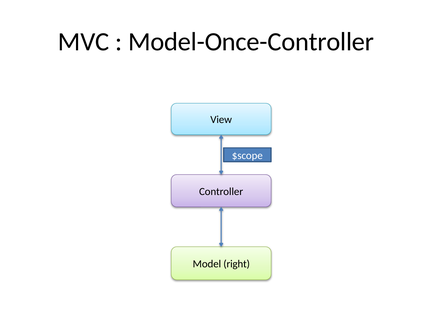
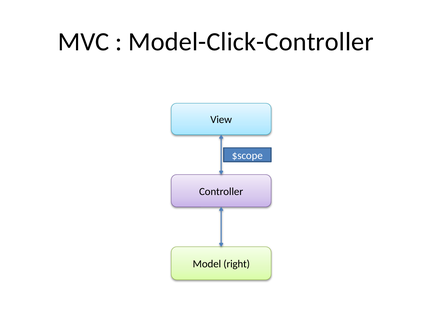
Model-Once-Controller: Model-Once-Controller -> Model-Click-Controller (251, 42)
